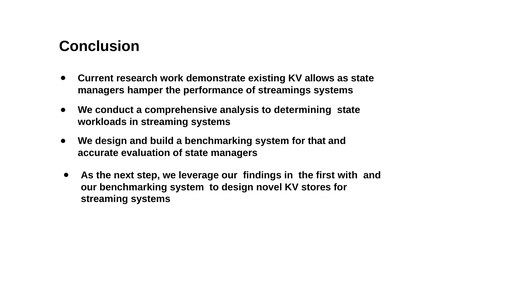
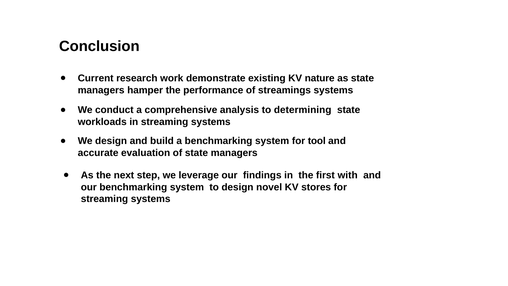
allows: allows -> nature (320, 78)
that: that -> tool (317, 141)
